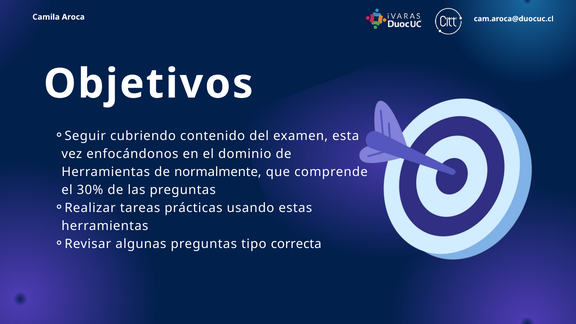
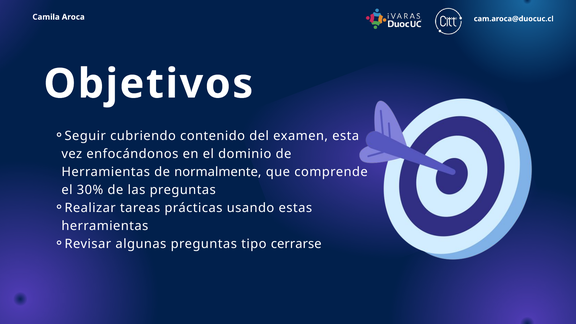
correcta: correcta -> cerrarse (296, 244)
